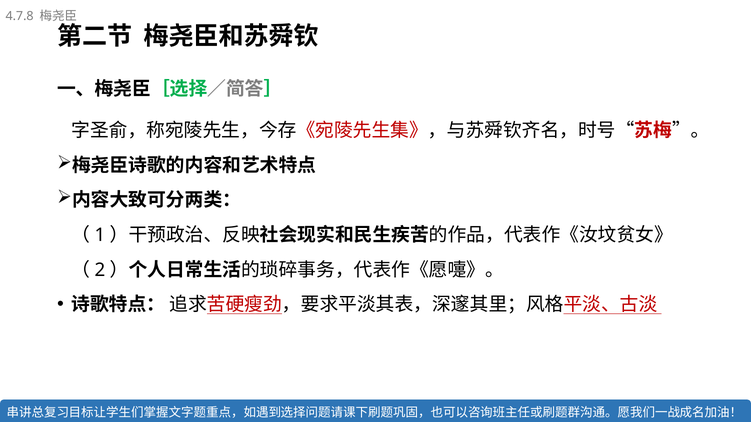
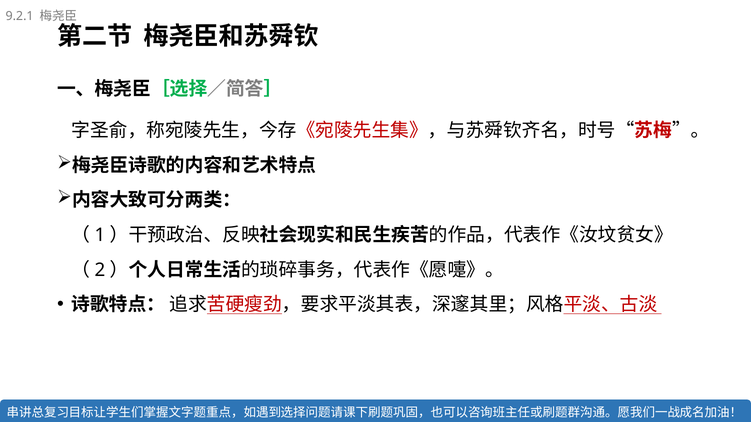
4.7.8: 4.7.8 -> 9.2.1 (20, 16)
